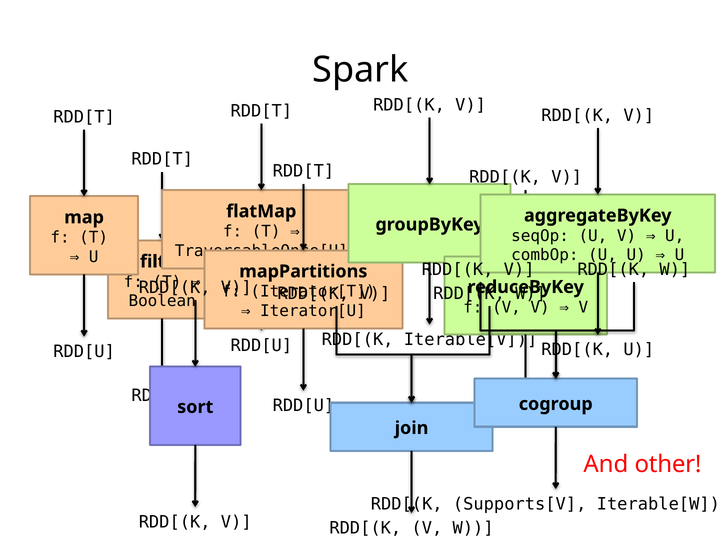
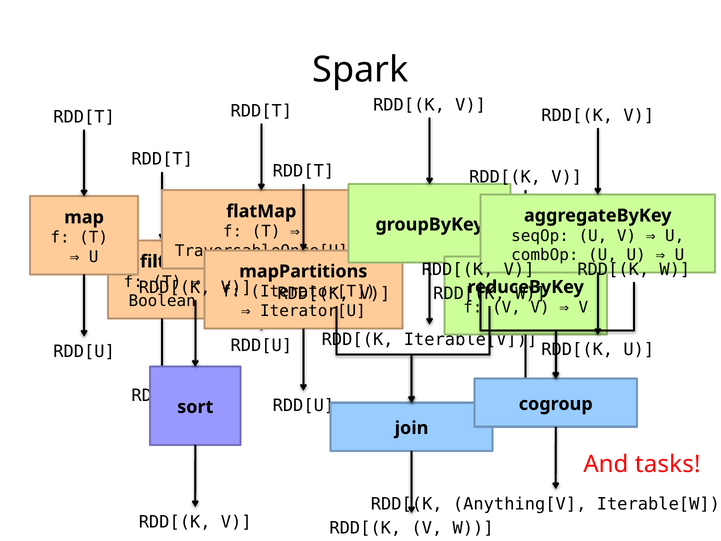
other: other -> tasks (668, 464)
Supports[V: Supports[V -> Anything[V (520, 504)
